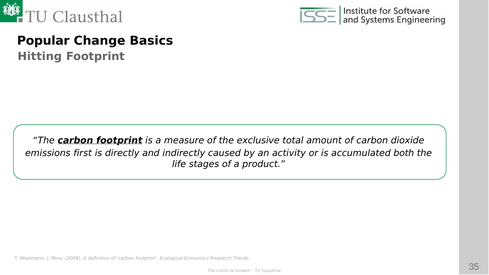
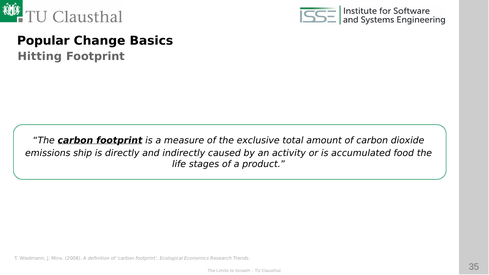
first: first -> ship (83, 153)
both: both -> food (404, 153)
